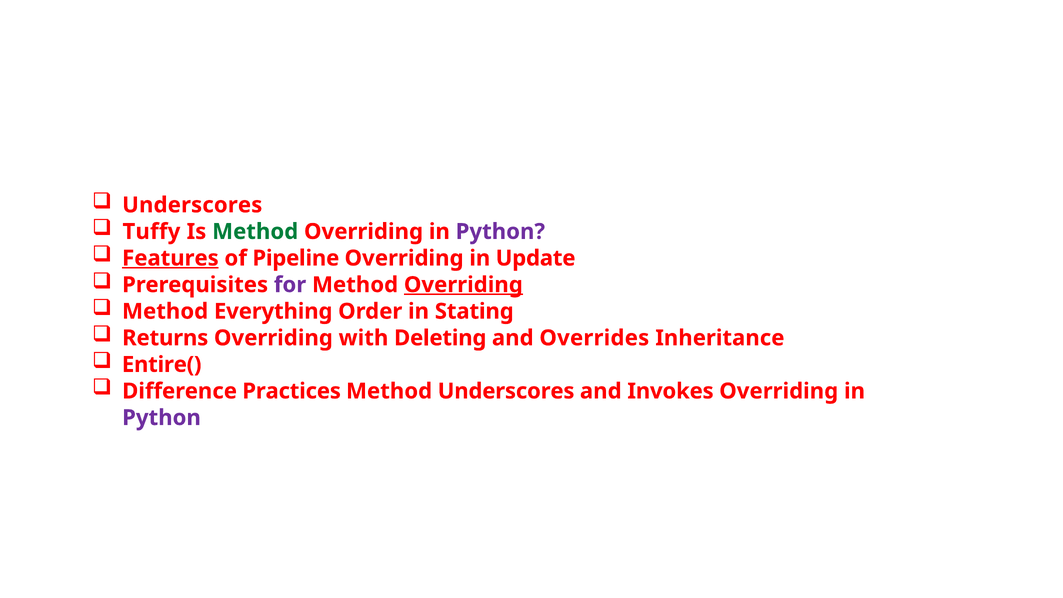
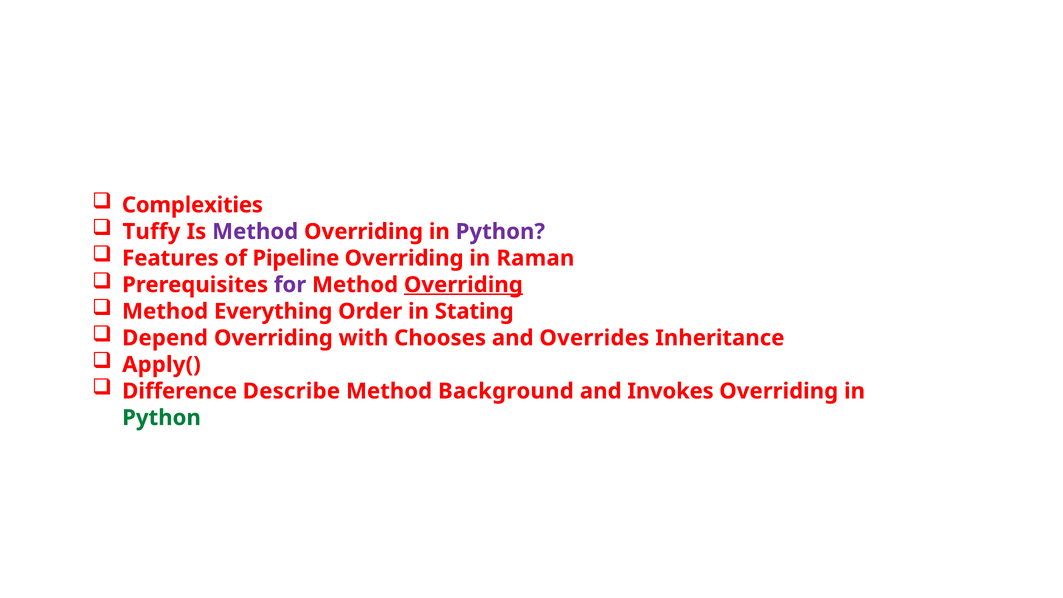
Underscores: Underscores -> Complexities (192, 205)
Method colour: green -> purple (255, 232)
Features underline: present -> none (170, 258)
Update: Update -> Raman (535, 258)
Returns: Returns -> Depend (165, 338)
Deleting: Deleting -> Chooses (440, 338)
Entire(: Entire( -> Apply( (161, 365)
Practices: Practices -> Describe (291, 391)
Method Underscores: Underscores -> Background (506, 391)
Python colour: purple -> green (161, 418)
